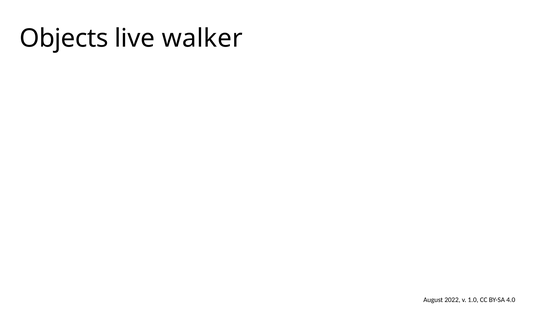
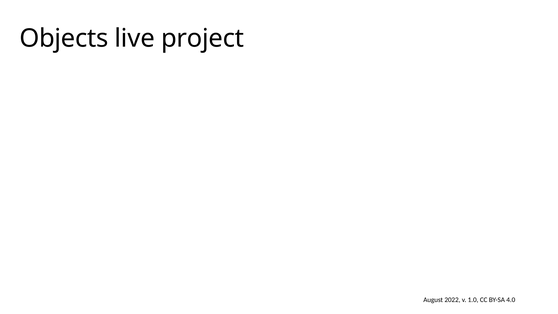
walker: walker -> project (203, 38)
